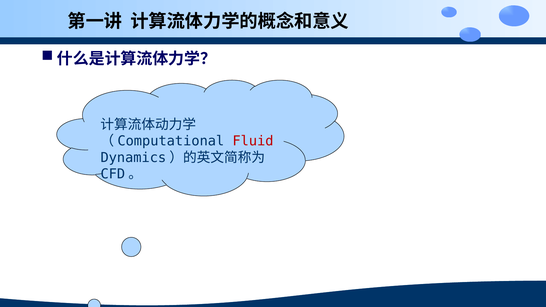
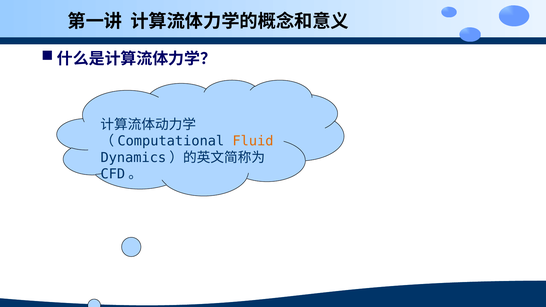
Fluid colour: red -> orange (253, 141)
